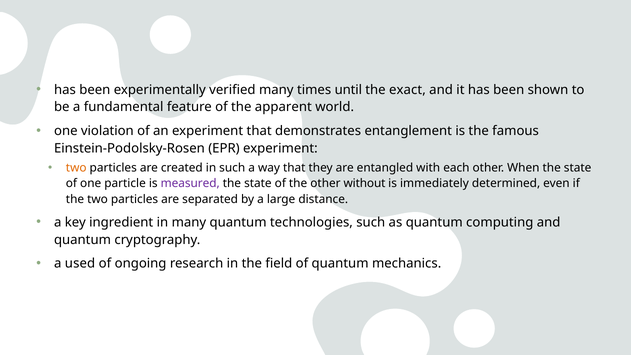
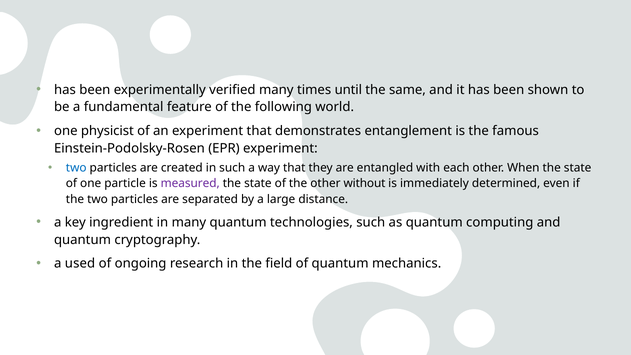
exact: exact -> same (407, 90)
apparent: apparent -> following (283, 107)
violation: violation -> physicist (107, 131)
two colour: orange -> blue (76, 168)
